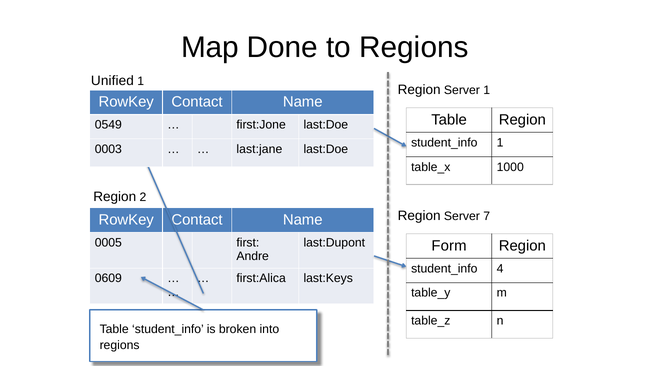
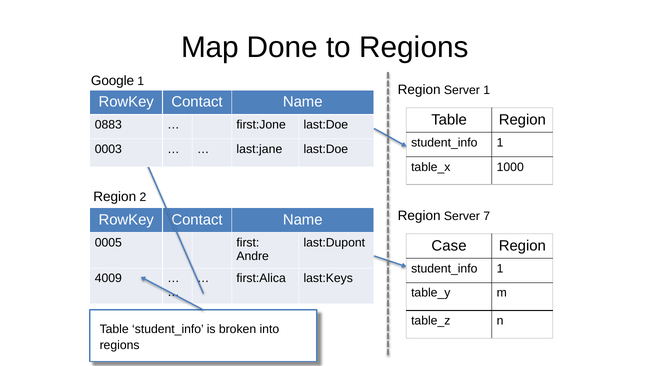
Unified: Unified -> Google (113, 81)
0549: 0549 -> 0883 (108, 125)
Form: Form -> Case (449, 245)
4: 4 -> 1 (500, 268)
0609: 0609 -> 4009 (108, 278)
